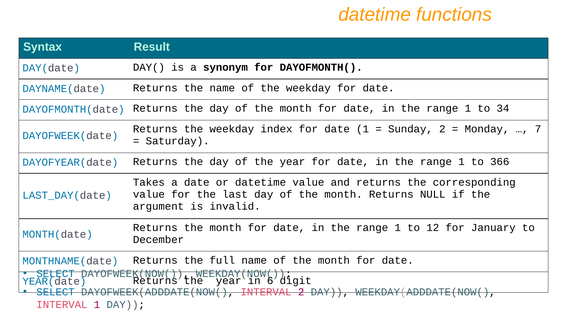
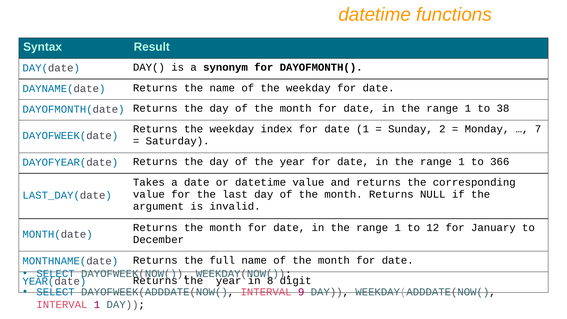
34: 34 -> 38 (503, 108)
6: 6 -> 8 (270, 281)
INTERVAL 2: 2 -> 9 (301, 292)
